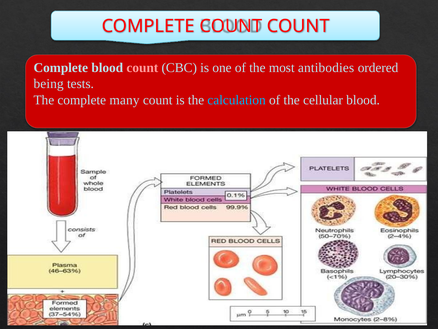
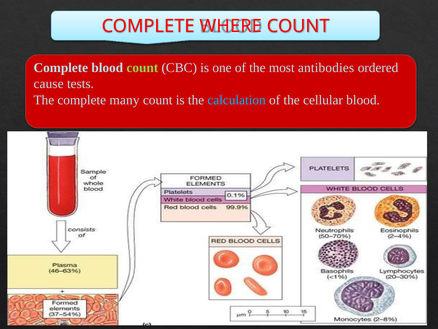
COMPLETE COUNT: COUNT -> WHERE (231, 26)
count colour: pink -> light green (142, 68)
being: being -> cause (49, 84)
